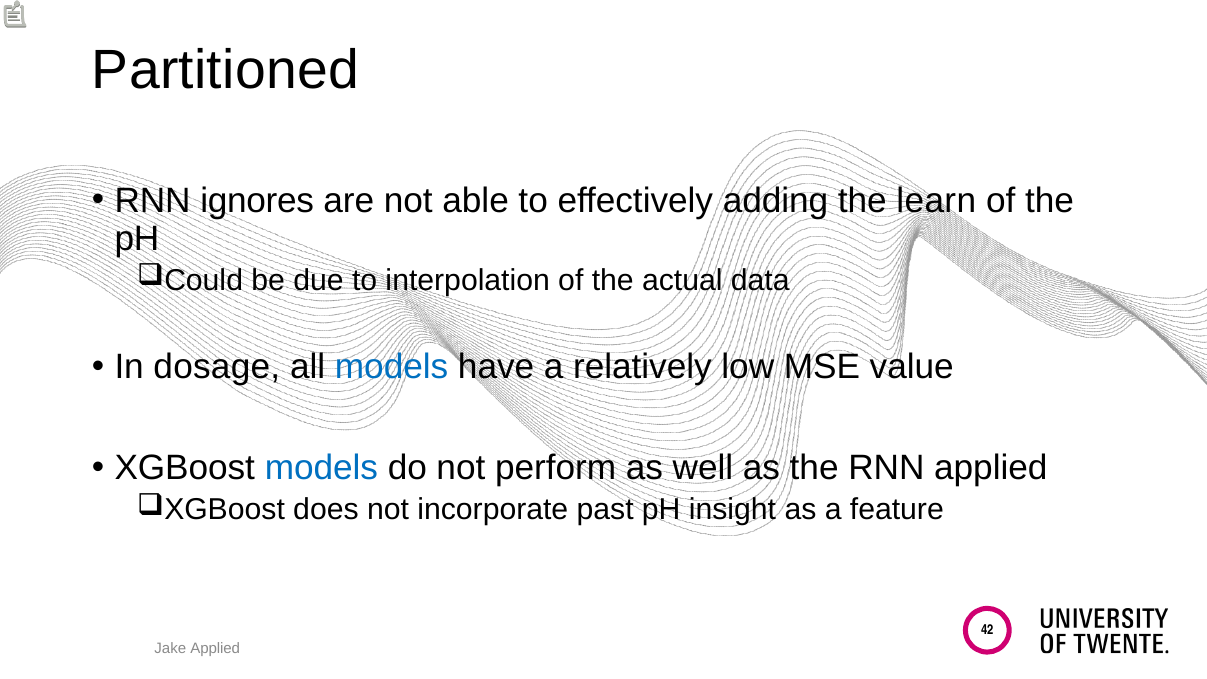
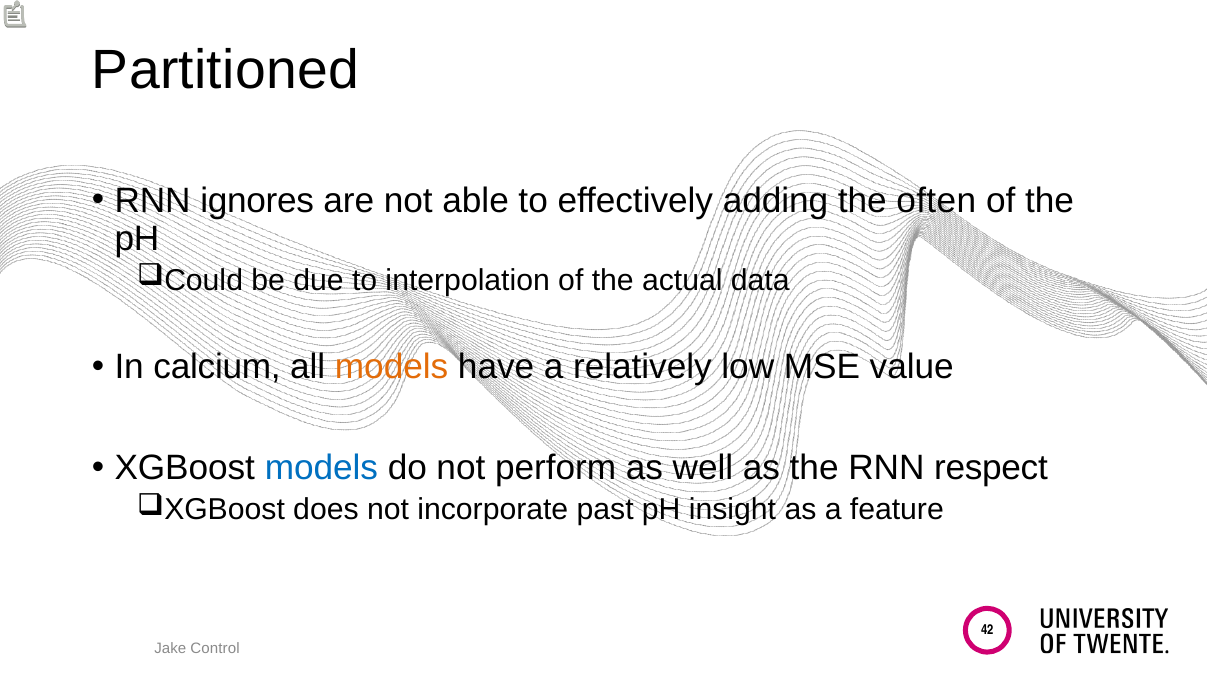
learn: learn -> often (936, 201)
dosage: dosage -> calcium (217, 367)
models colour: blue -> orange (392, 367)
RNN applied: applied -> respect (991, 468)
Jake Applied: Applied -> Control (215, 648)
